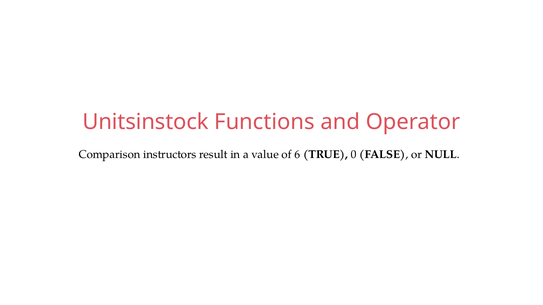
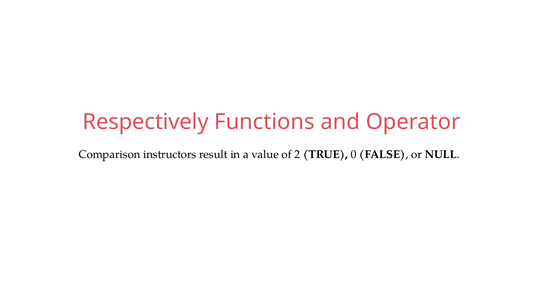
Unitsinstock: Unitsinstock -> Respectively (146, 122)
6: 6 -> 2 (297, 154)
